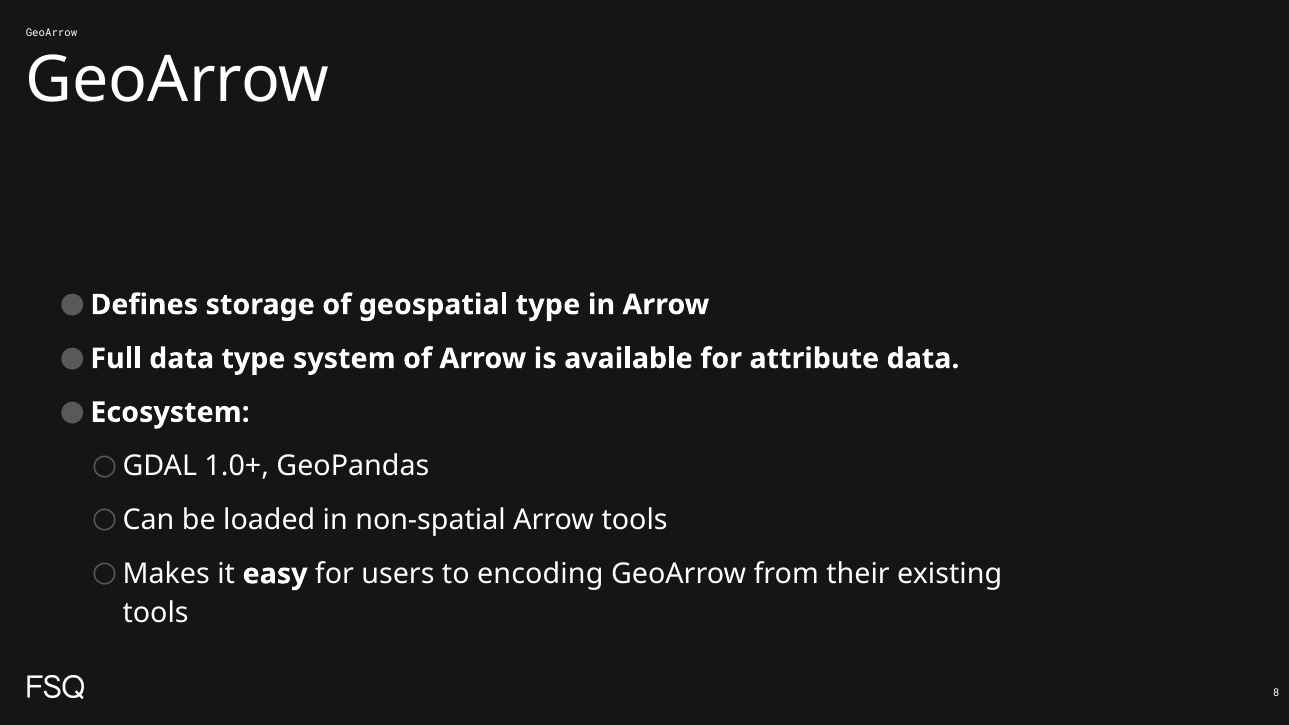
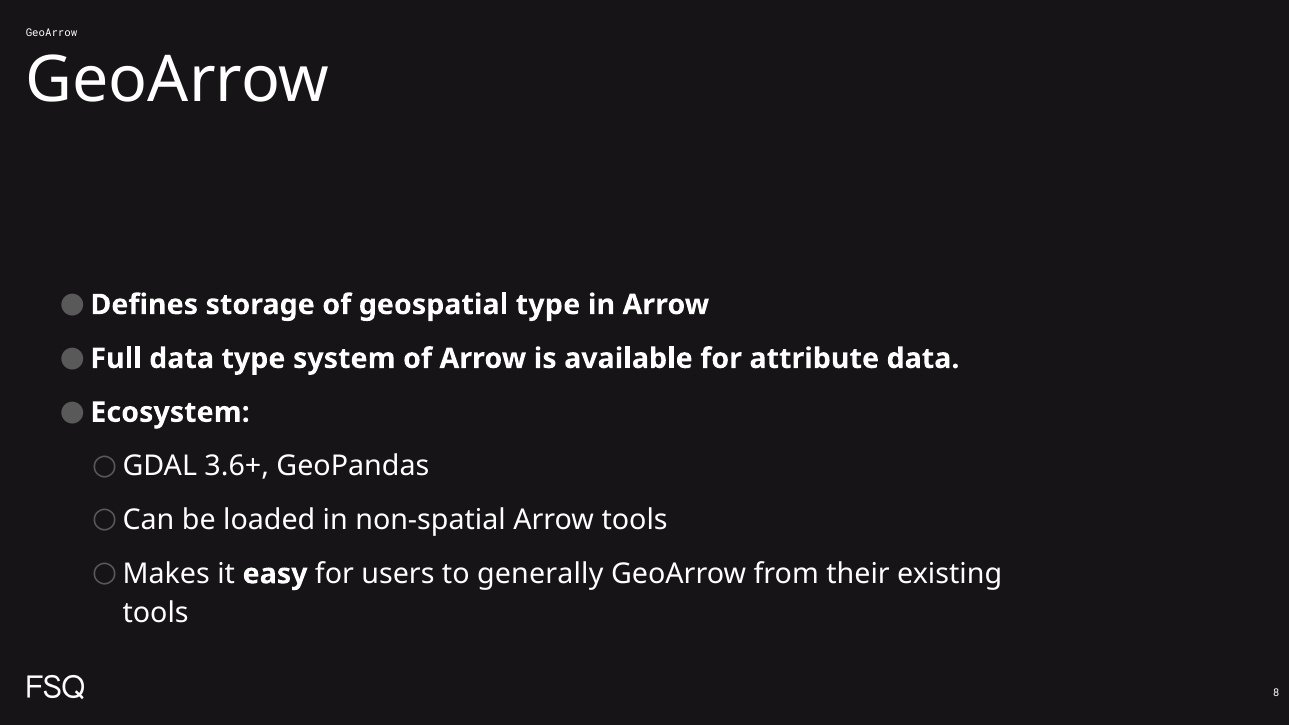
1.0+: 1.0+ -> 3.6+ (237, 466)
encoding: encoding -> generally (540, 574)
